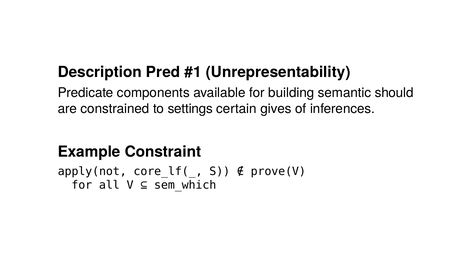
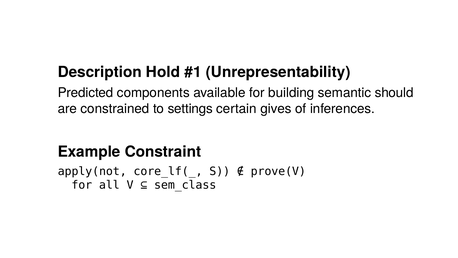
Pred: Pred -> Hold (163, 72)
Predicate: Predicate -> Predicted (86, 93)
sem_which: sem_which -> sem_class (185, 185)
